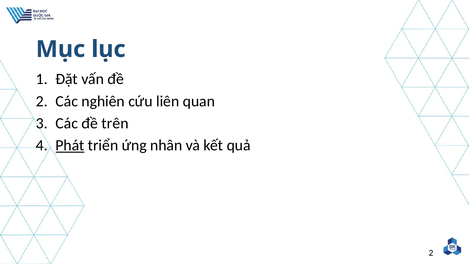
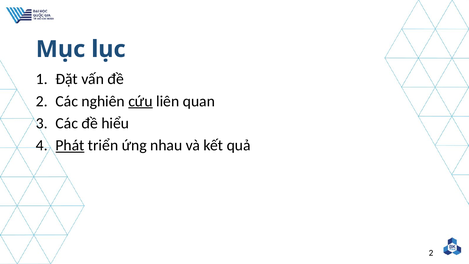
cứu underline: none -> present (140, 101)
trên: trên -> hiểu (115, 123)
nhân: nhân -> nhau (166, 145)
